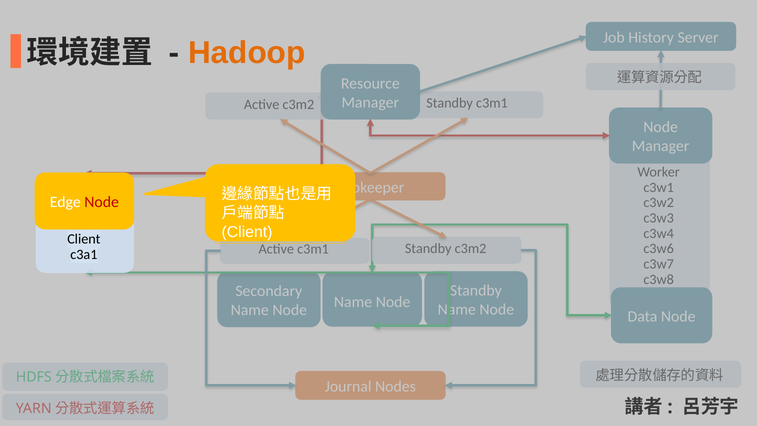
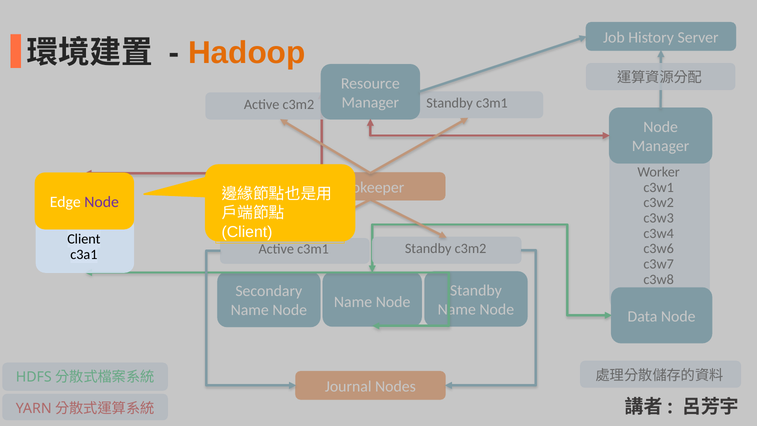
Node colour: red -> purple (102, 202)
